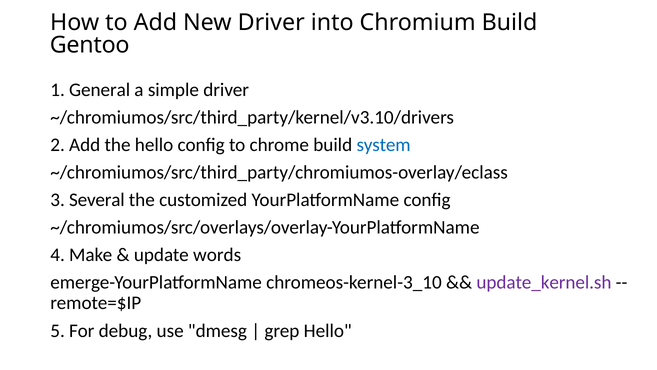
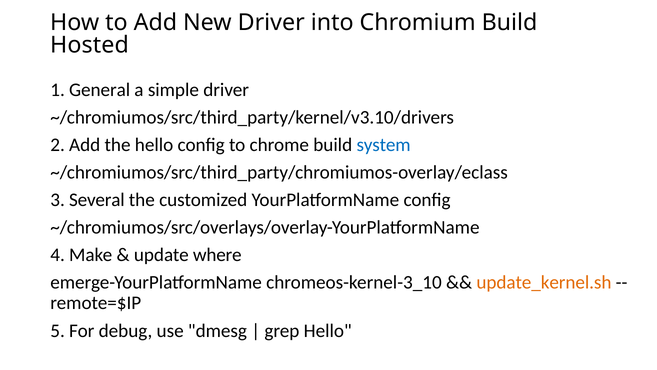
Gentoo: Gentoo -> Hosted (89, 45)
words: words -> where (217, 255)
update_kernel.sh colour: purple -> orange (544, 282)
